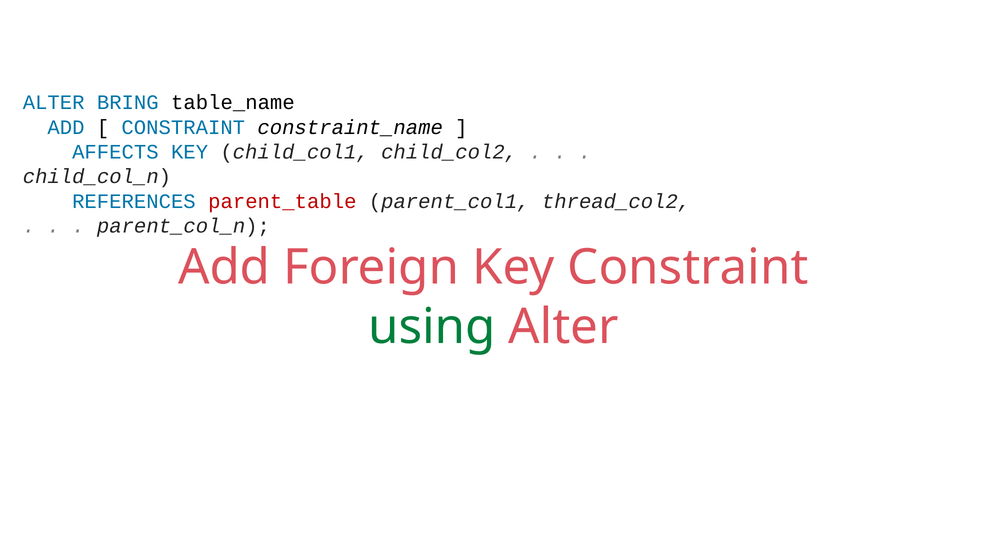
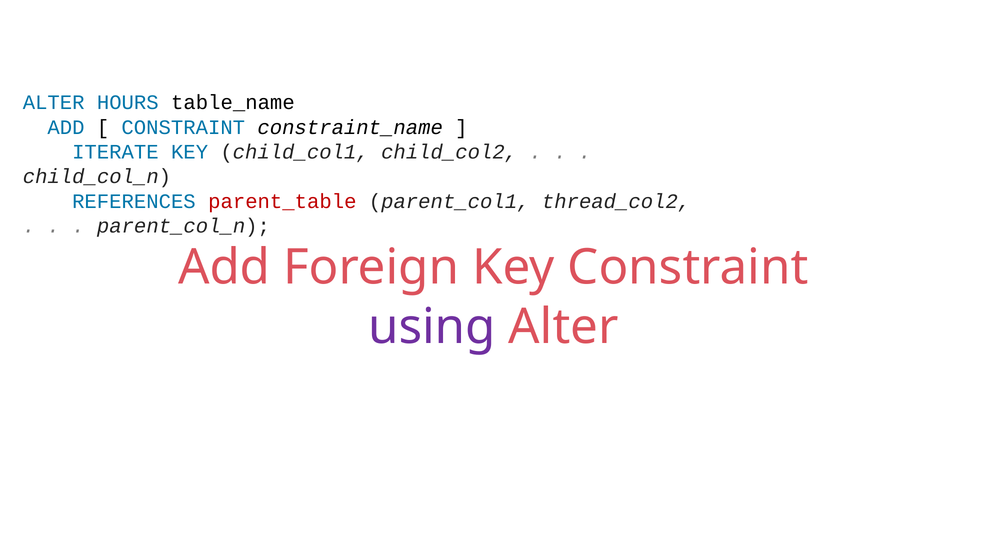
BRING: BRING -> HOURS (128, 103)
AFFECTS: AFFECTS -> ITERATE (115, 152)
using colour: green -> purple (432, 327)
